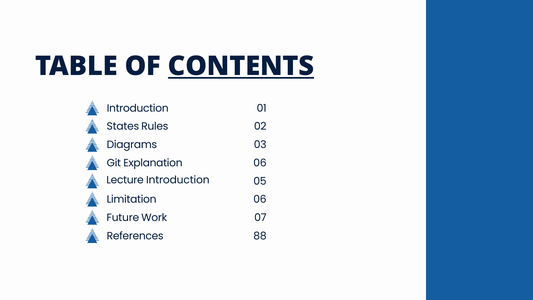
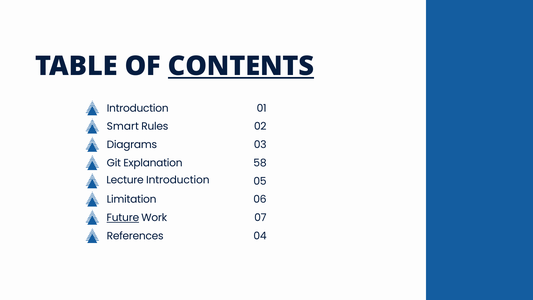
States: States -> Smart (123, 126)
Explanation 06: 06 -> 58 (260, 163)
Future underline: none -> present (123, 218)
88: 88 -> 04 (260, 236)
